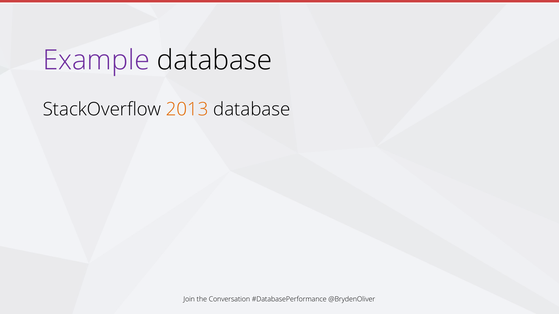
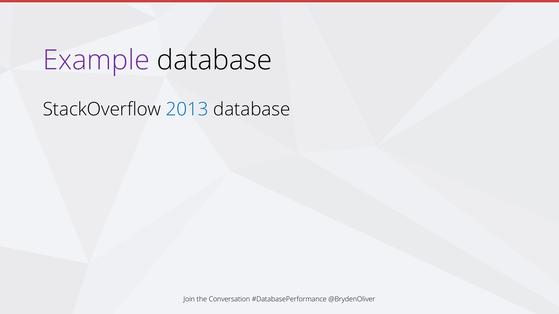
2013 colour: orange -> blue (187, 110)
